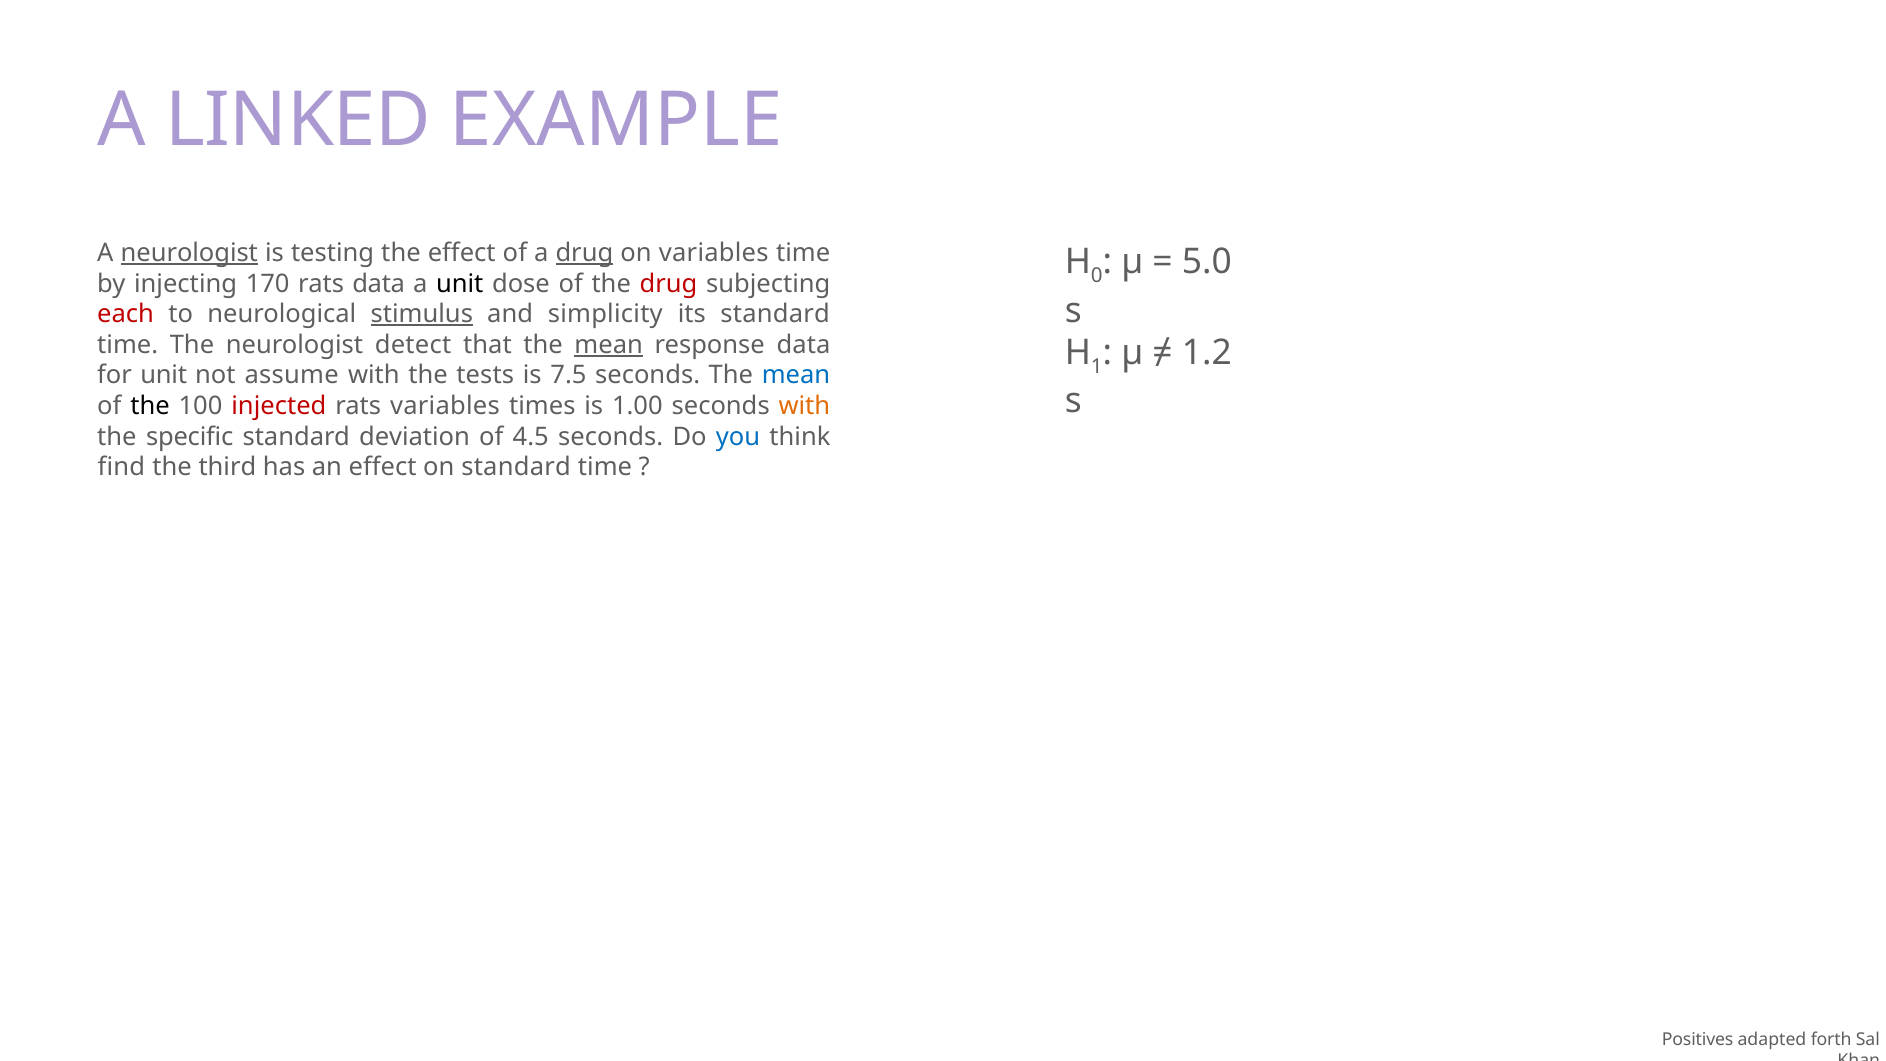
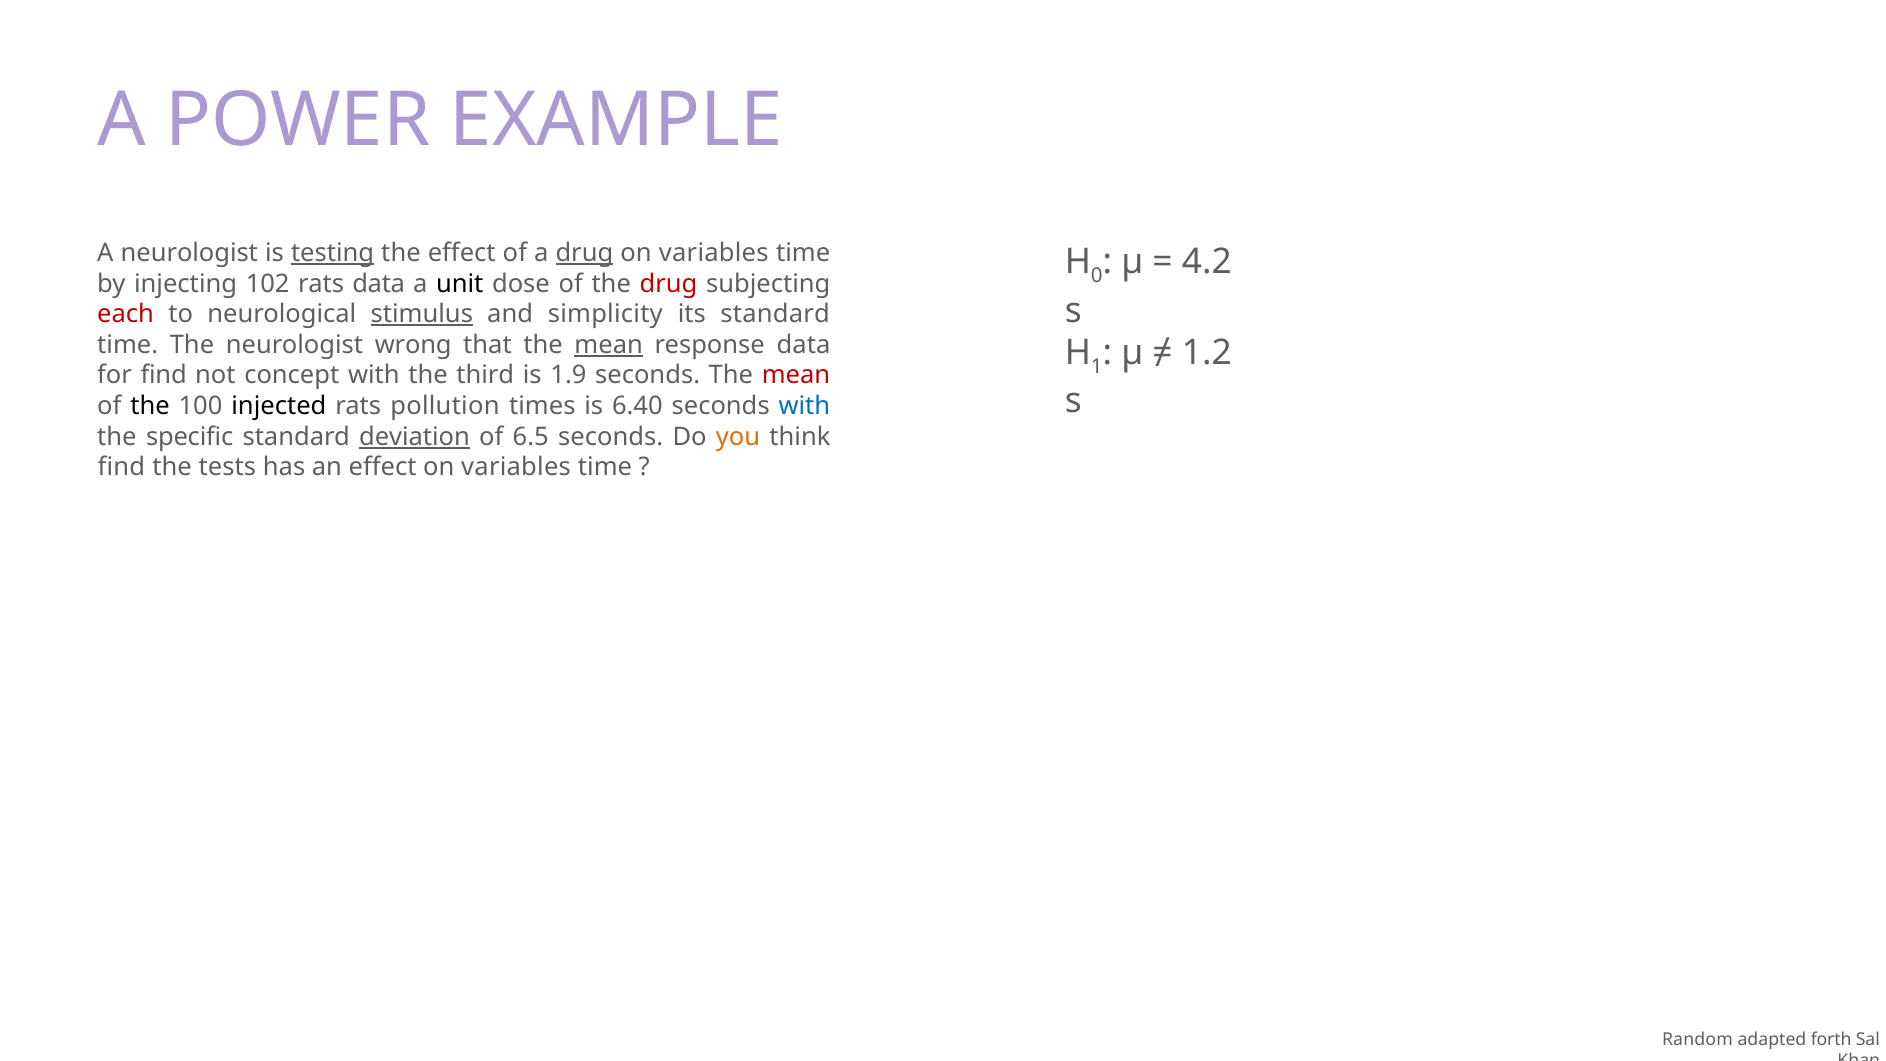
LINKED: LINKED -> POWER (298, 121)
neurologist underline: present -> none (189, 253)
testing underline: none -> present (333, 253)
5.0: 5.0 -> 4.2 (1207, 262)
170: 170 -> 102 (268, 284)
detect: detect -> wrong (413, 345)
for unit: unit -> find (164, 375)
assume: assume -> concept (292, 375)
tests: tests -> third (485, 375)
7.5: 7.5 -> 1.9 (568, 375)
mean colour: blue -> red (796, 375)
injected colour: red -> black (279, 406)
rats variables: variables -> pollution (445, 406)
1.00: 1.00 -> 6.40 (637, 406)
with colour: orange -> blue (804, 406)
deviation underline: none -> present (415, 437)
4.5: 4.5 -> 6.5 (531, 437)
you colour: blue -> orange (738, 437)
third: third -> tests (227, 467)
effect on standard: standard -> variables (516, 467)
Positives: Positives -> Random (1697, 1039)
